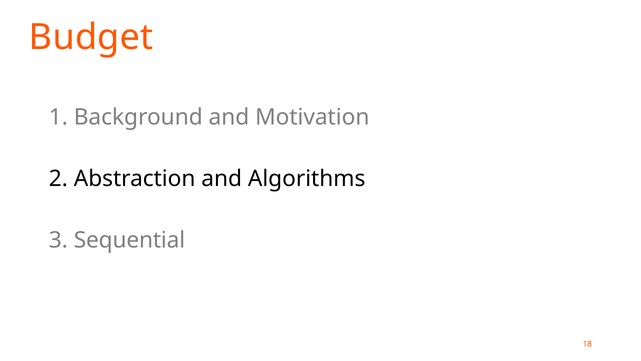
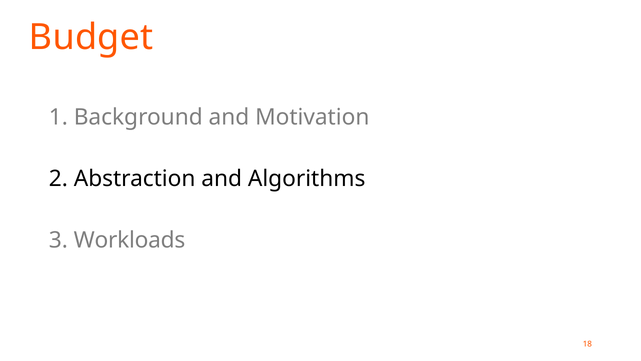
Sequential: Sequential -> Workloads (129, 240)
